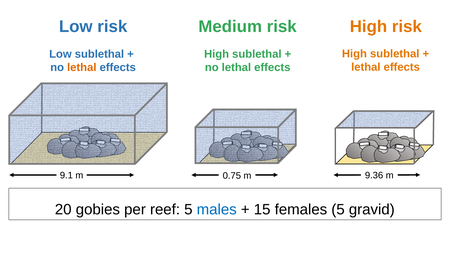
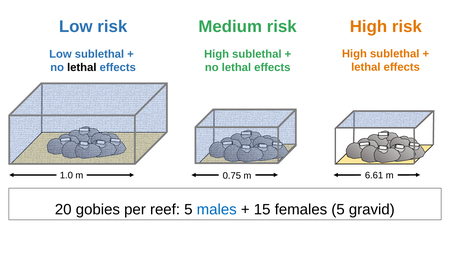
lethal colour: orange -> black (82, 68)
9.1: 9.1 -> 1.0 (66, 176)
9.36: 9.36 -> 6.61 (374, 176)
